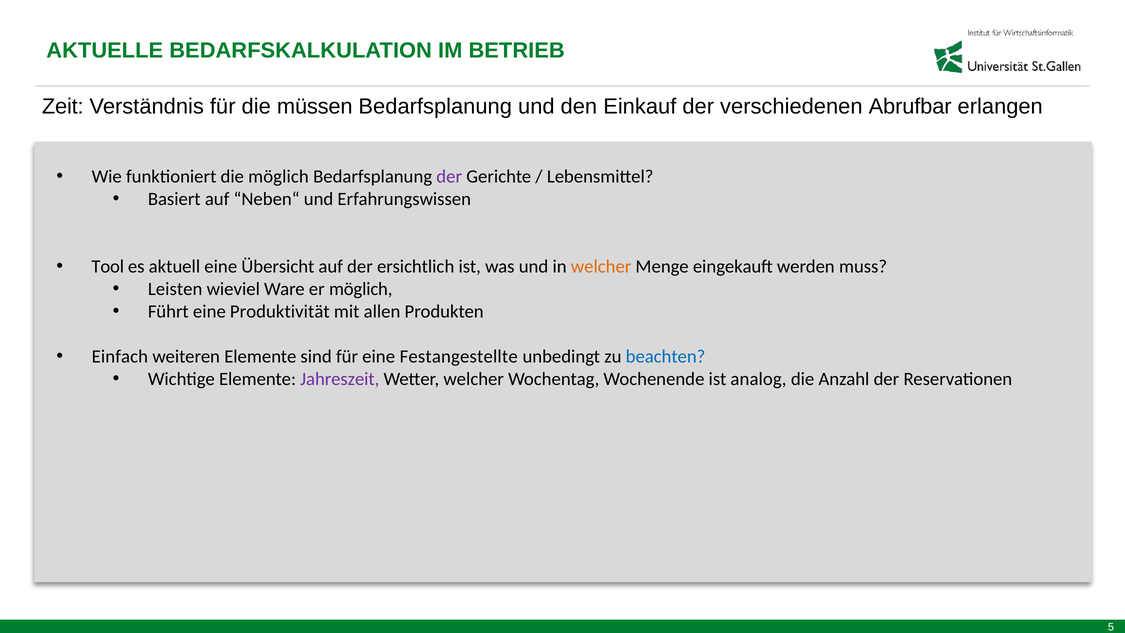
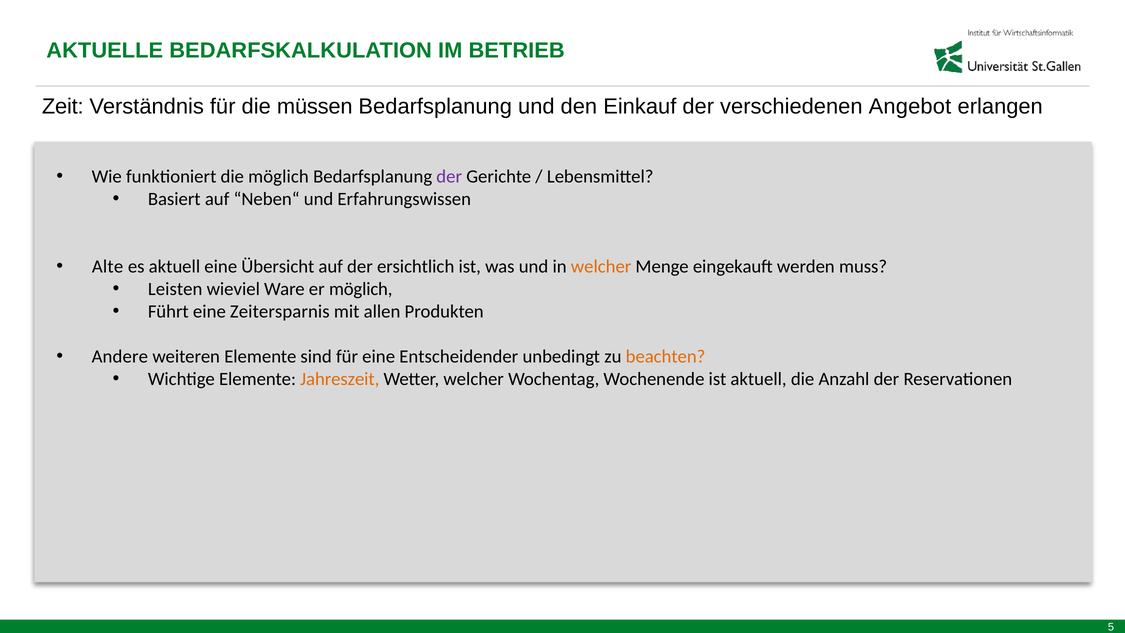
Abrufbar: Abrufbar -> Angebot (910, 106)
Tool: Tool -> Alte (108, 266)
Produktivität: Produktivität -> Zeitersparnis (280, 311)
Einfach: Einfach -> Andere (120, 356)
Festangestellte: Festangestellte -> Entscheidender (459, 356)
beachten colour: blue -> orange (666, 356)
Jahreszeit colour: purple -> orange (340, 379)
ist analog: analog -> aktuell (759, 379)
